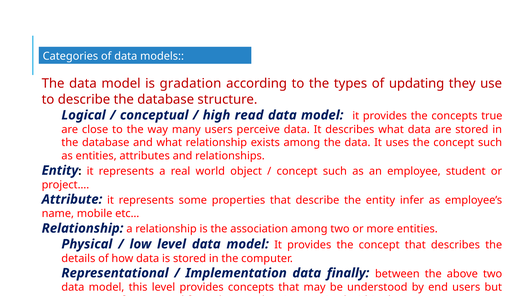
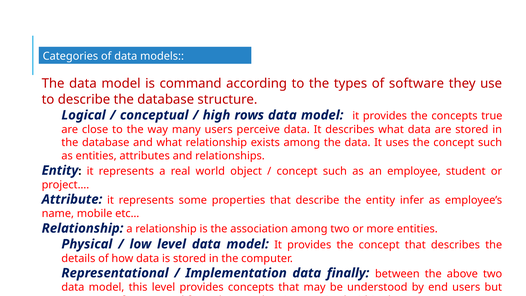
gradation: gradation -> command (191, 84)
updating: updating -> software (416, 84)
read: read -> rows (249, 115)
